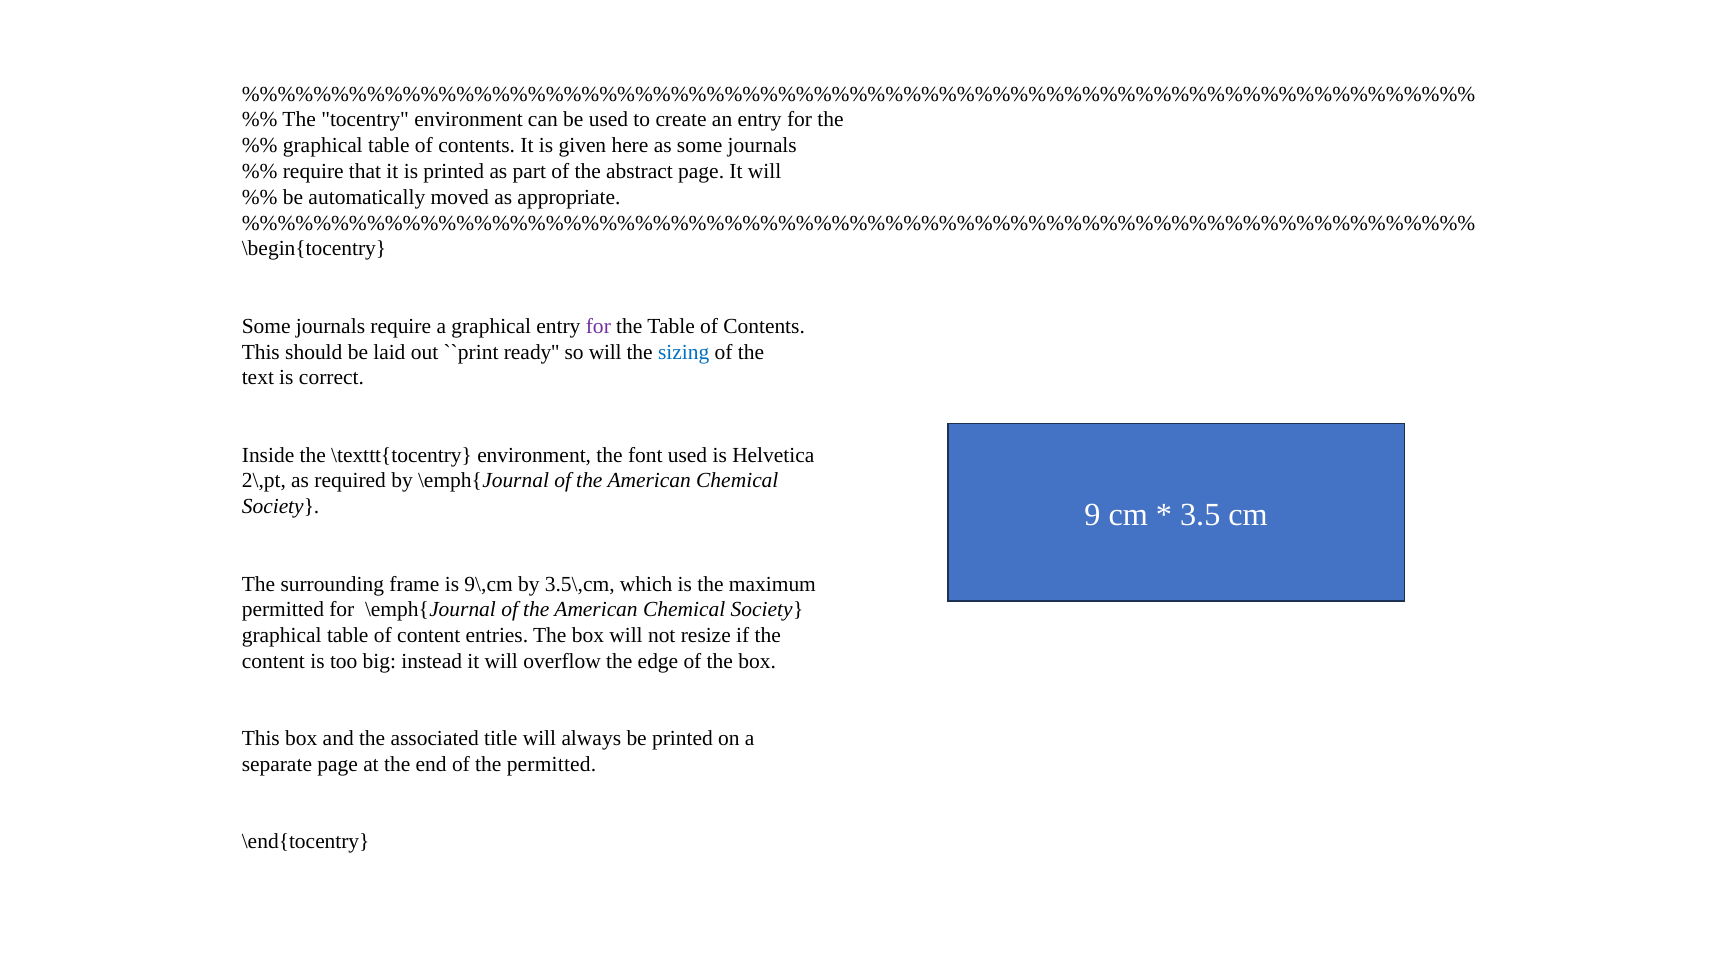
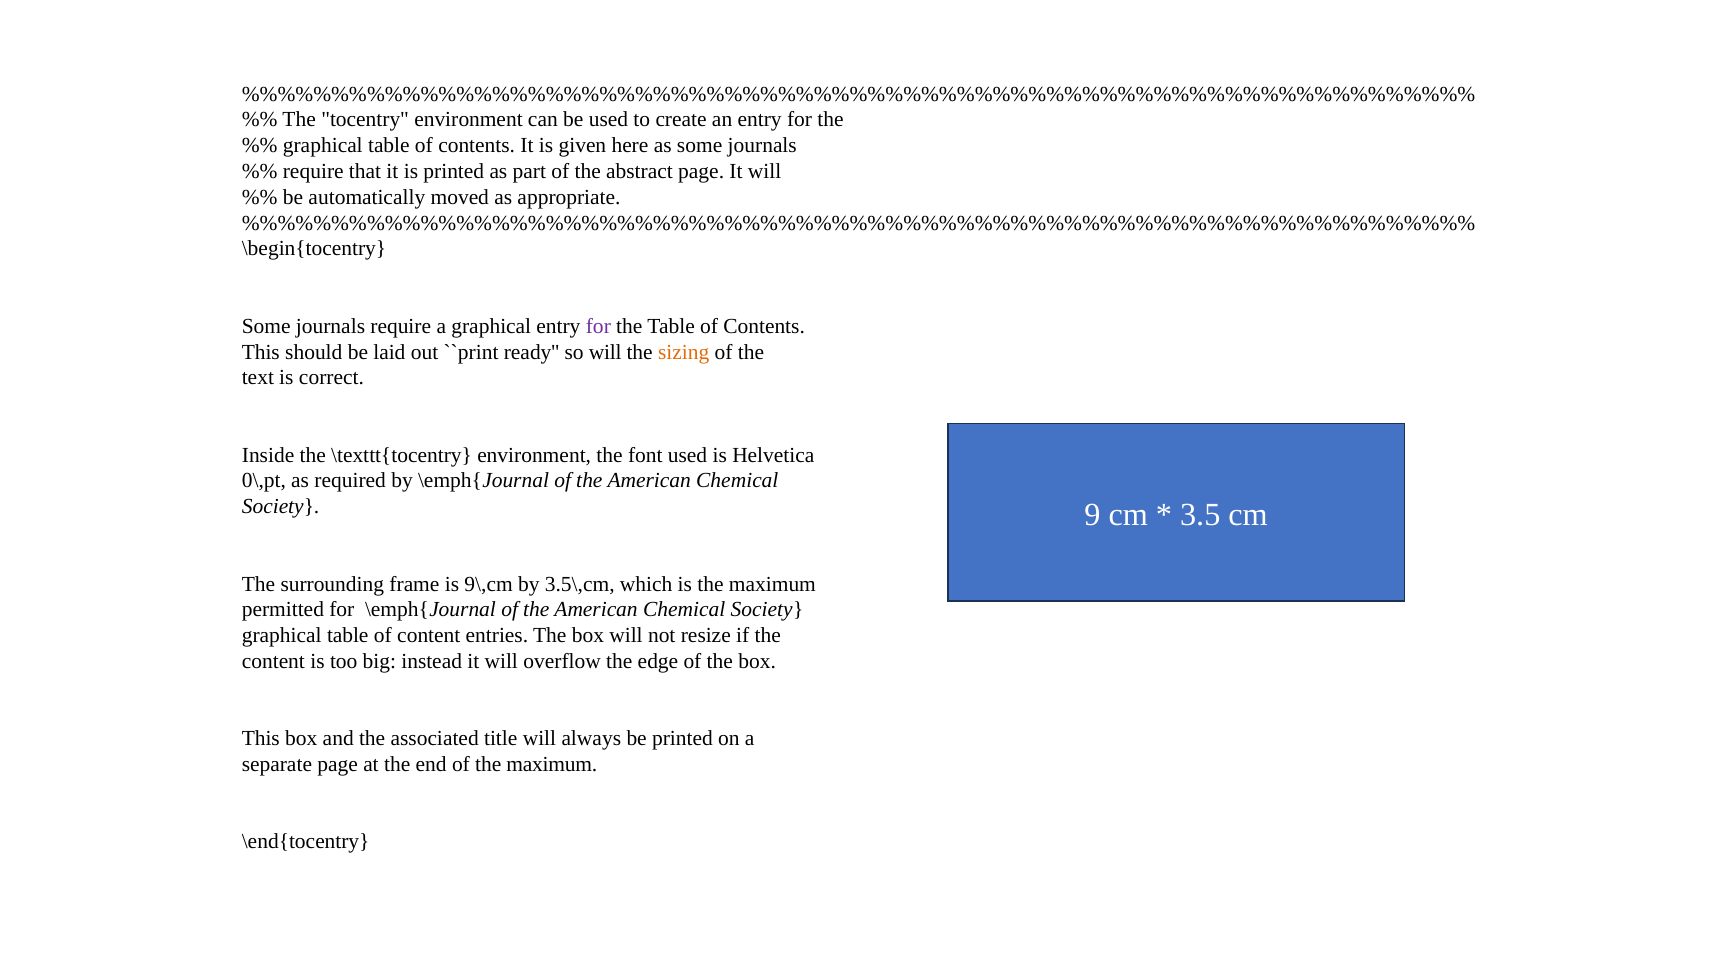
sizing colour: blue -> orange (684, 352)
2\,pt: 2\,pt -> 0\,pt (264, 481)
of the permitted: permitted -> maximum (552, 764)
